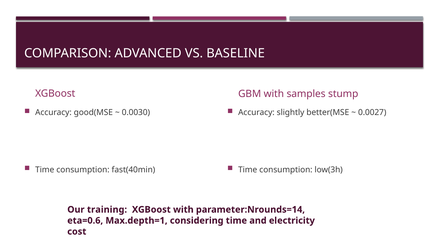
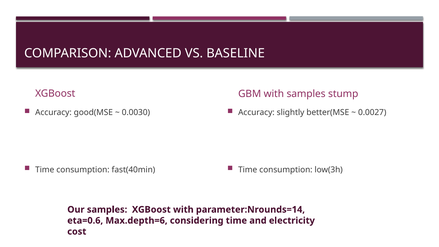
Our training: training -> samples (107, 210)
Max.depth=1: Max.depth=1 -> Max.depth=6 (136, 221)
